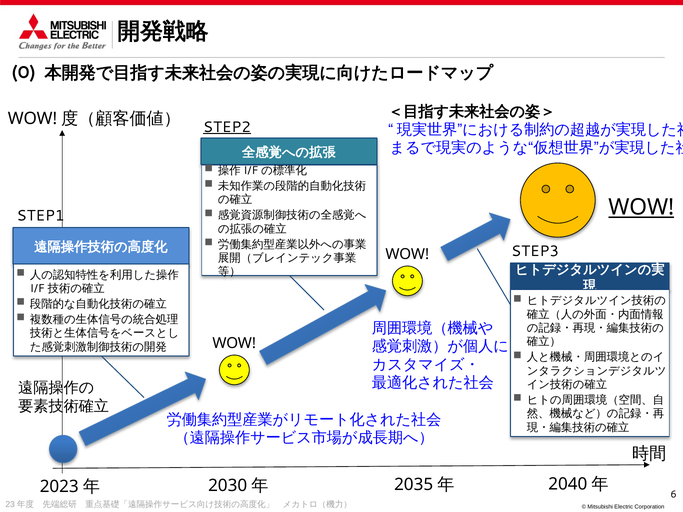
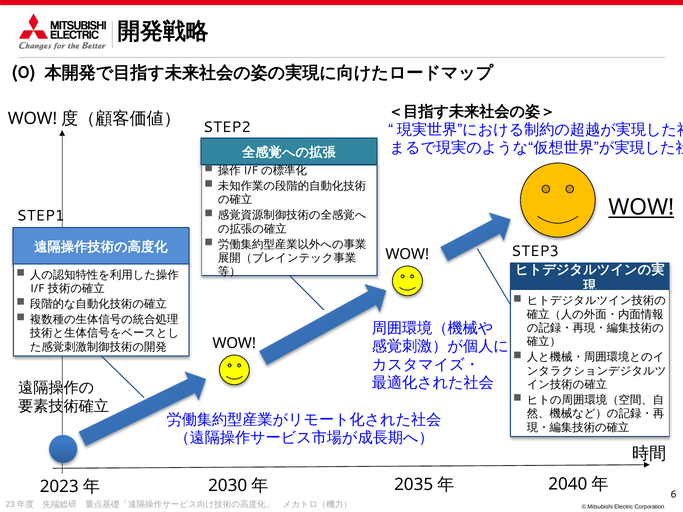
STEP2 underline: present -> none (227, 127)
